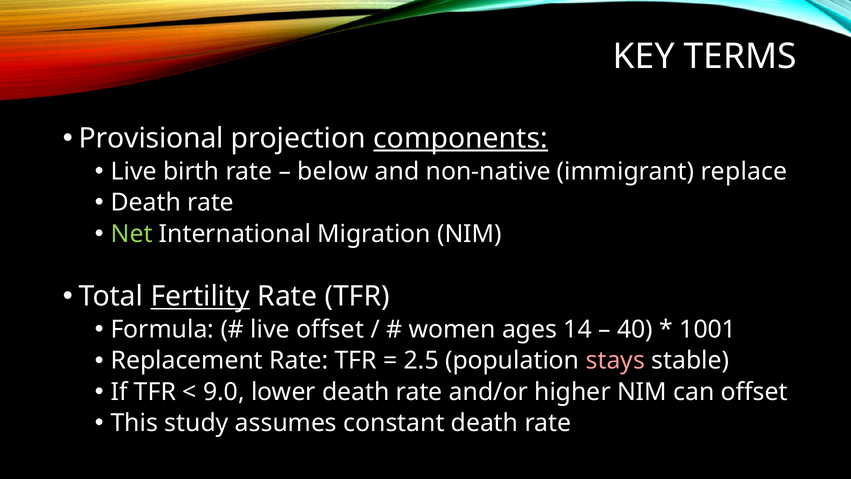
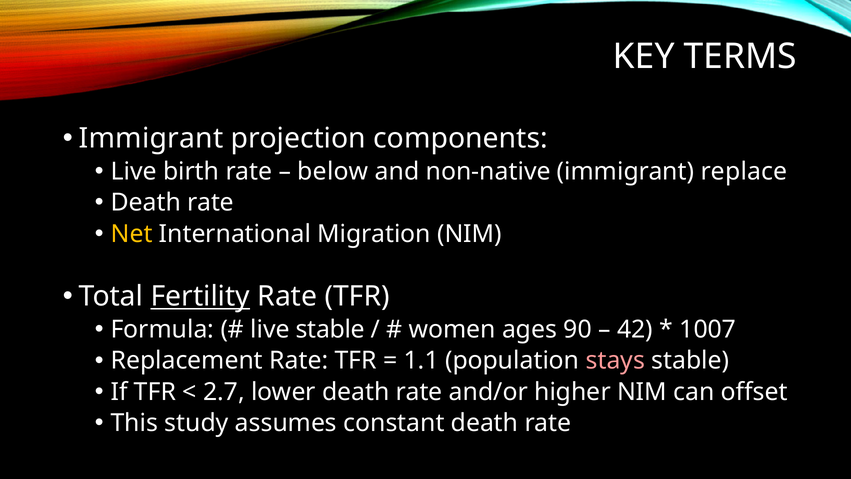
Provisional: Provisional -> Immigrant (151, 138)
components underline: present -> none (461, 138)
Net colour: light green -> yellow (132, 234)
live offset: offset -> stable (330, 329)
14: 14 -> 90 (578, 329)
40: 40 -> 42 (635, 329)
1001: 1001 -> 1007 (708, 329)
2.5: 2.5 -> 1.1 (421, 361)
9.0: 9.0 -> 2.7 (224, 392)
